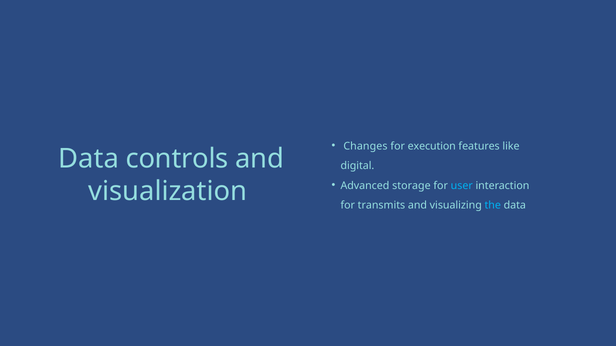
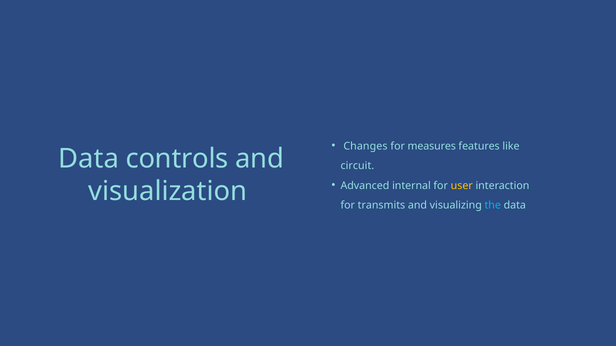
execution: execution -> measures (432, 146)
digital: digital -> circuit (357, 166)
storage: storage -> internal (411, 186)
user colour: light blue -> yellow (462, 186)
